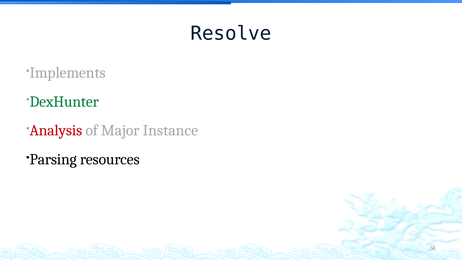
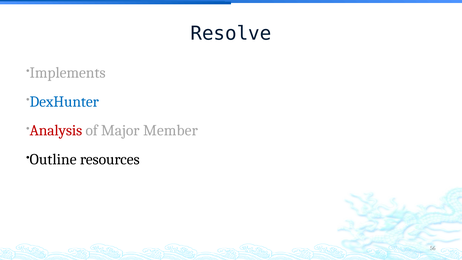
DexHunter colour: green -> blue (64, 102)
Instance: Instance -> Member (170, 130)
Parsing: Parsing -> Outline (53, 159)
